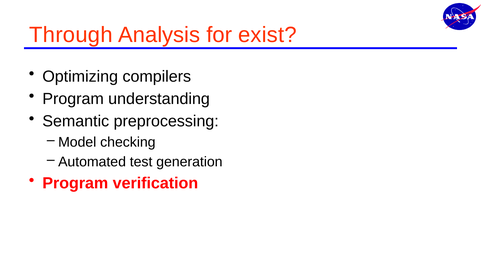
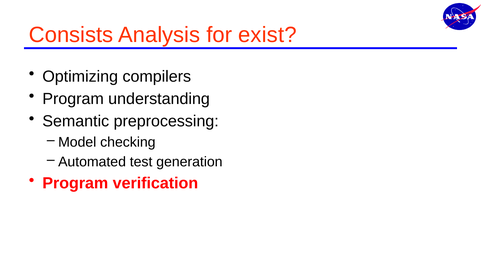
Through: Through -> Consists (71, 35)
